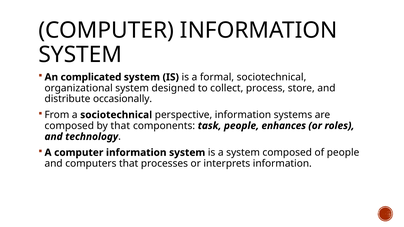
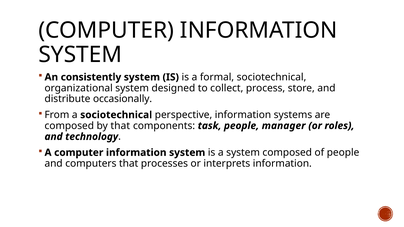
complicated: complicated -> consistently (91, 77)
enhances: enhances -> manager (284, 126)
